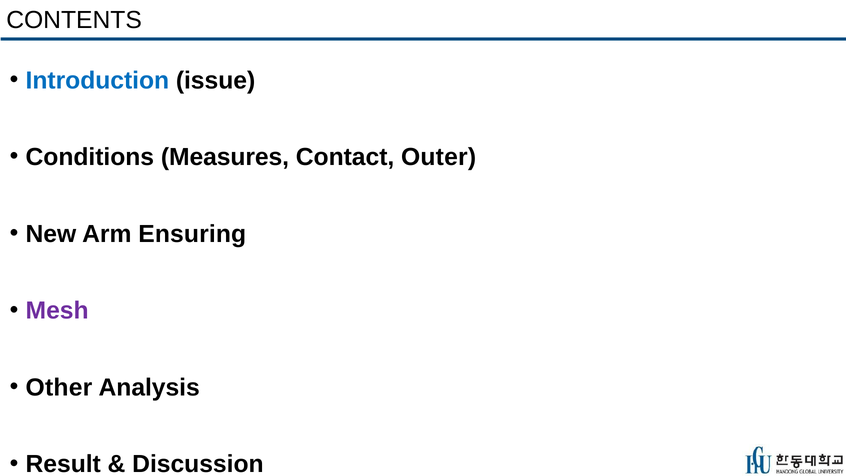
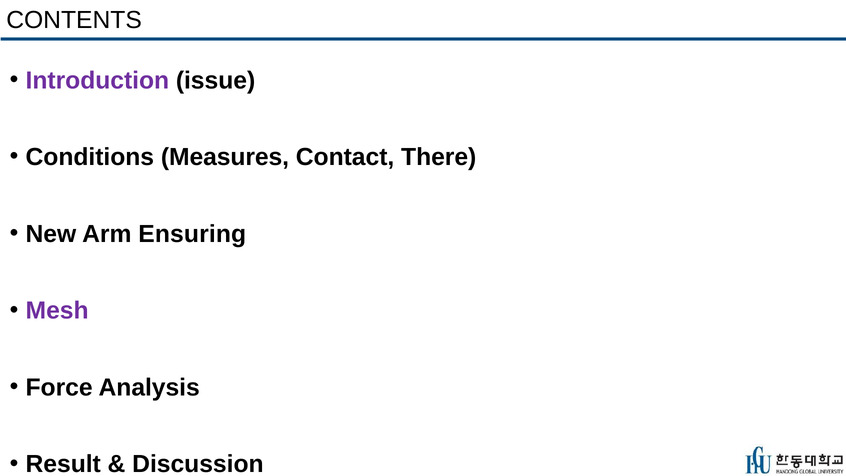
Introduction colour: blue -> purple (97, 80)
Outer: Outer -> There (439, 157)
Other: Other -> Force (59, 387)
